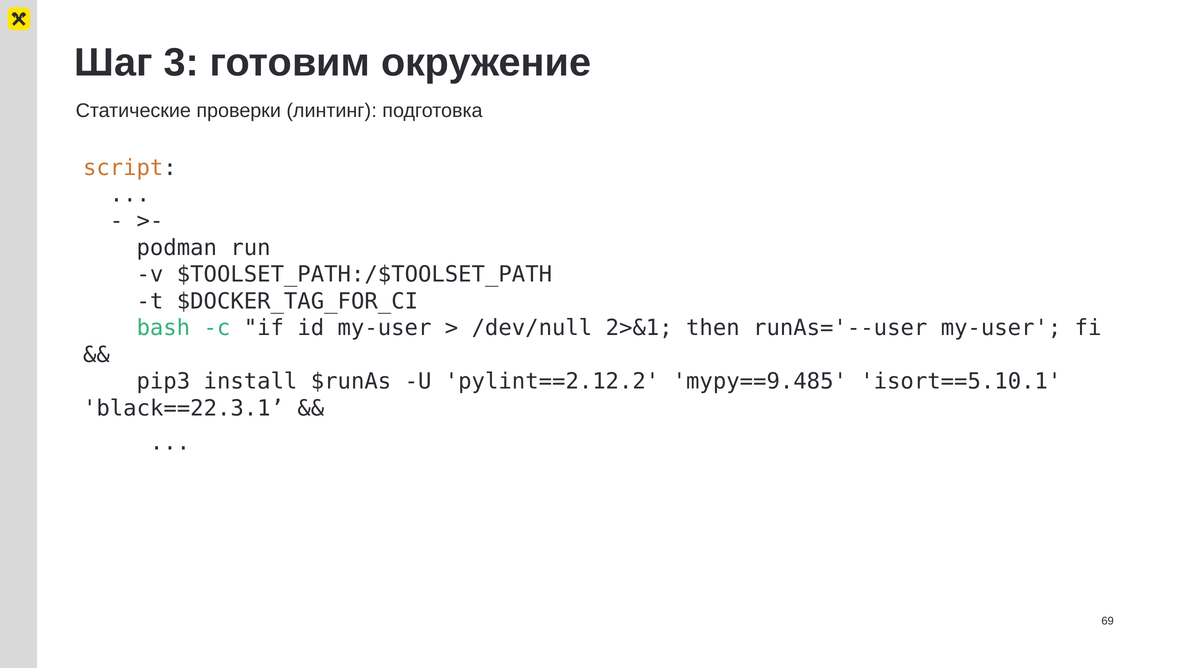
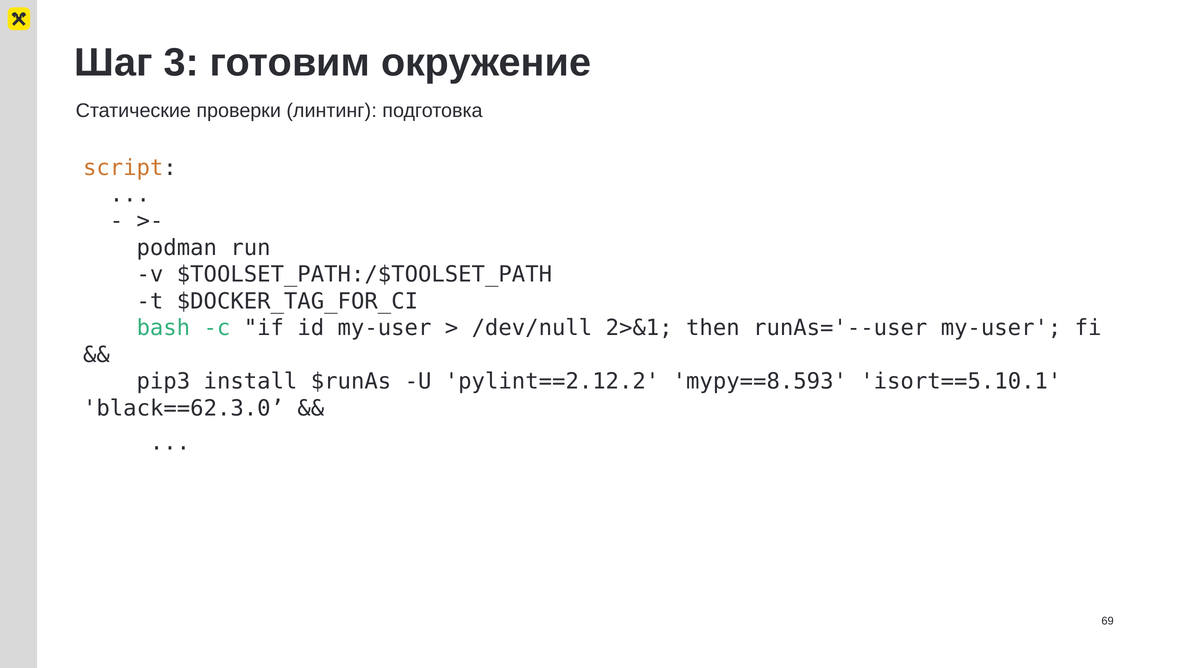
mypy==9.485: mypy==9.485 -> mypy==8.593 (760, 382)
black==22.3.1: black==22.3.1 -> black==62.3.0 (184, 408)
